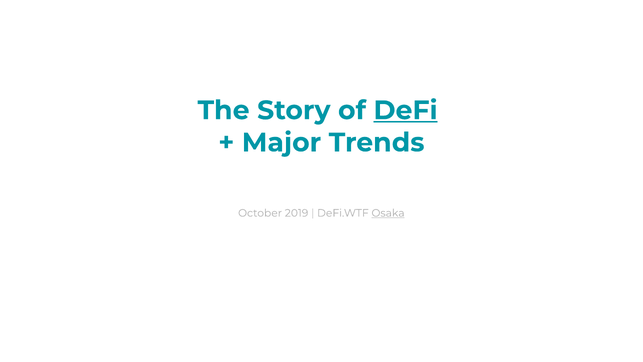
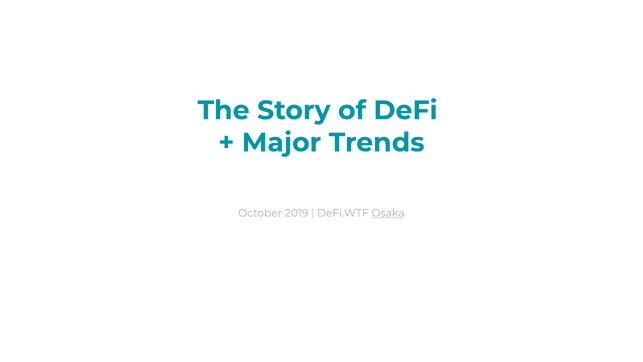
DeFi underline: present -> none (406, 110)
